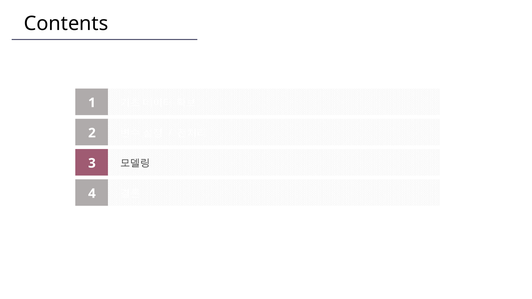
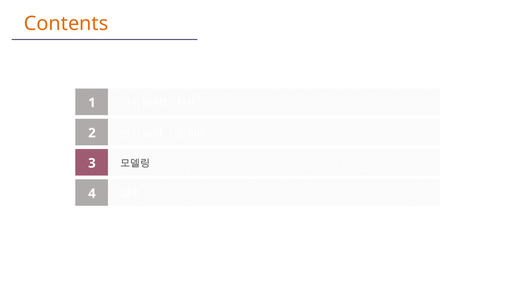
Contents colour: black -> orange (66, 24)
